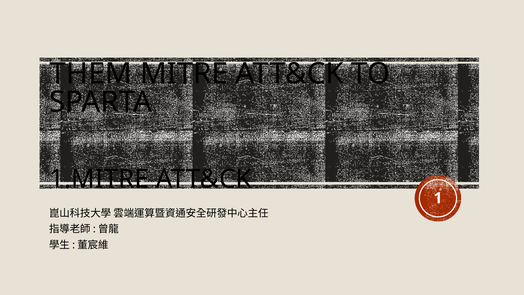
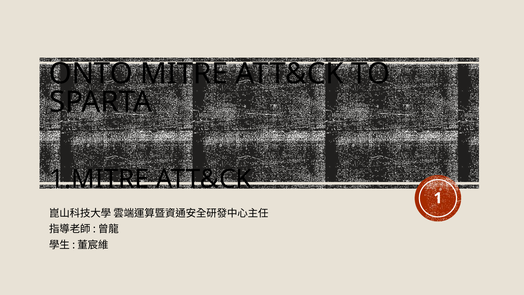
THEM: THEM -> ONTO (91, 74)
